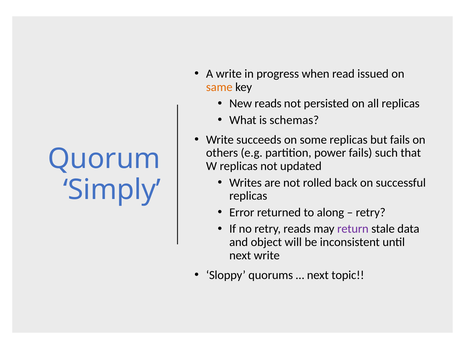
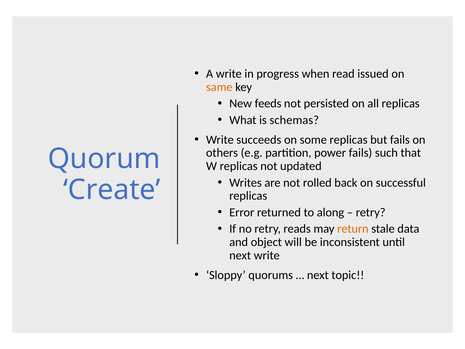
New reads: reads -> feeds (268, 103)
Simply: Simply -> Create (112, 190)
return colour: purple -> orange (353, 229)
